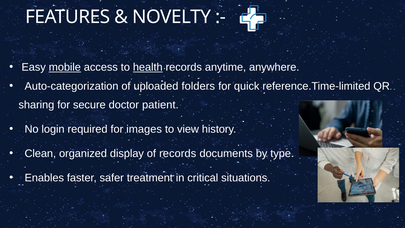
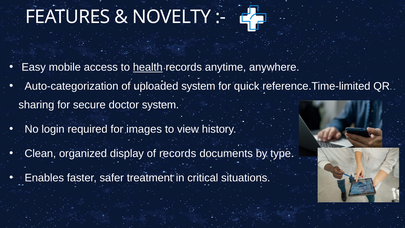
mobile underline: present -> none (65, 67)
uploaded folders: folders -> system (198, 86)
doctor patient: patient -> system (160, 105)
